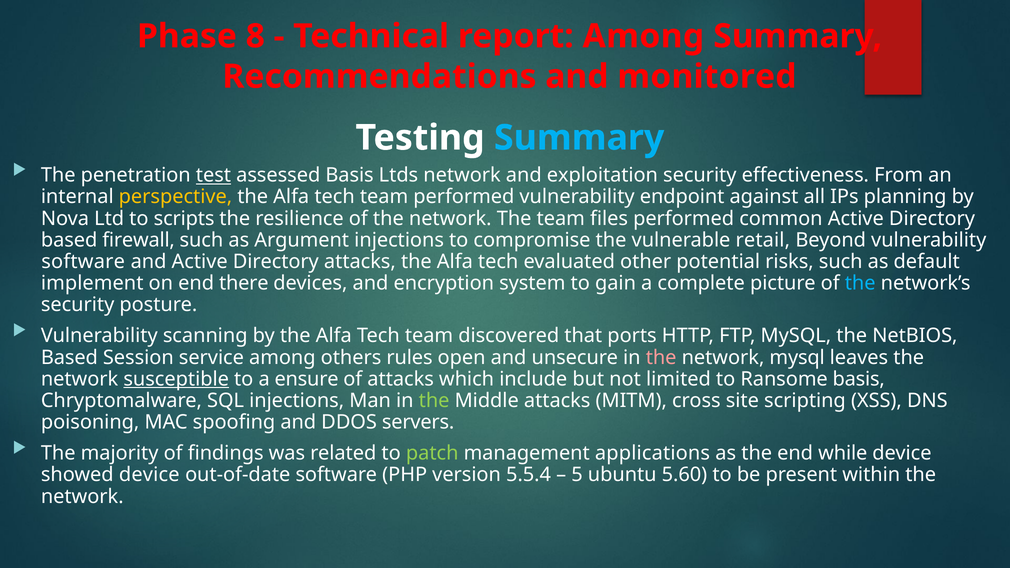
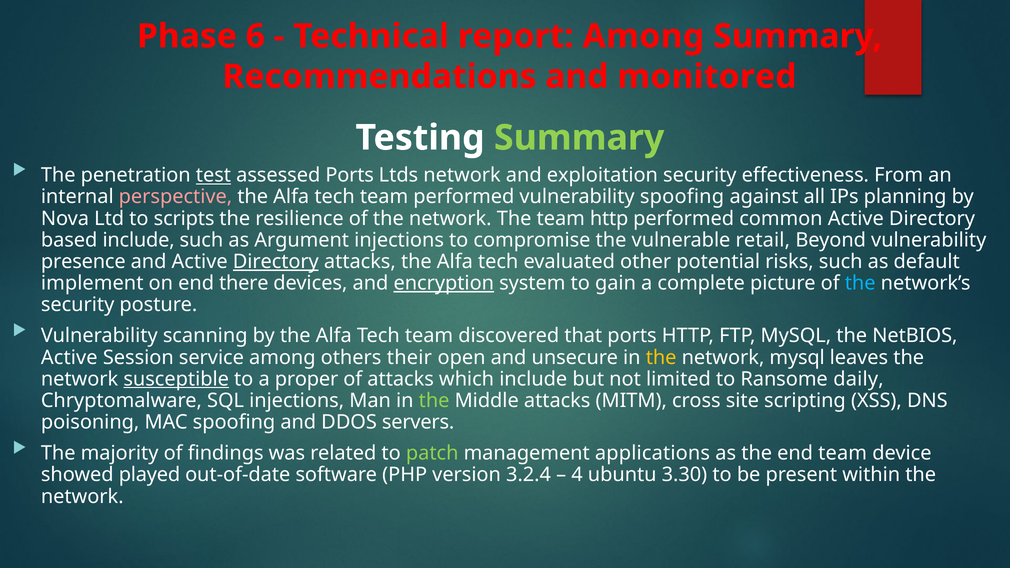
8: 8 -> 6 (255, 36)
Summary colour: light blue -> light green (579, 138)
assessed Basis: Basis -> Ports (350, 175)
perspective colour: yellow -> pink (175, 197)
vulnerability endpoint: endpoint -> spoofing (682, 197)
team files: files -> http (609, 219)
based firewall: firewall -> include (139, 240)
software: software -> presence (83, 262)
Directory underline: none -> present (276, 262)
encryption underline: none -> present (444, 283)
Based: Based -> Active (69, 358)
rules: rules -> their (409, 358)
the colour: pink -> yellow (661, 358)
ensure: ensure -> proper (307, 379)
Ransome basis: basis -> daily (858, 379)
end while: while -> team (843, 453)
showed device: device -> played (149, 475)
5.5.4: 5.5.4 -> 3.2.4 (529, 475)
5: 5 -> 4 (577, 475)
5.60: 5.60 -> 3.30 (684, 475)
